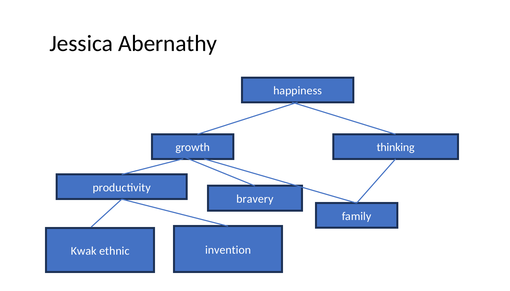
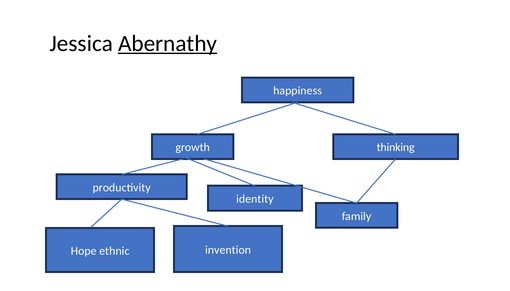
Abernathy underline: none -> present (168, 43)
bravery: bravery -> identity (255, 199)
Kwak: Kwak -> Hope (84, 251)
